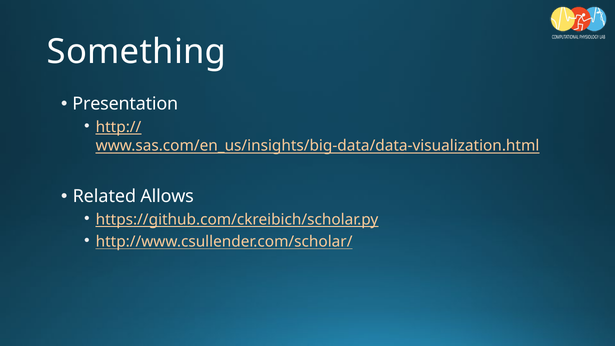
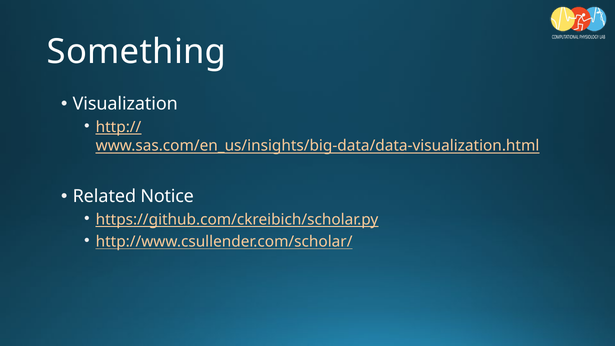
Presentation: Presentation -> Visualization (125, 104)
Allows: Allows -> Notice (167, 197)
